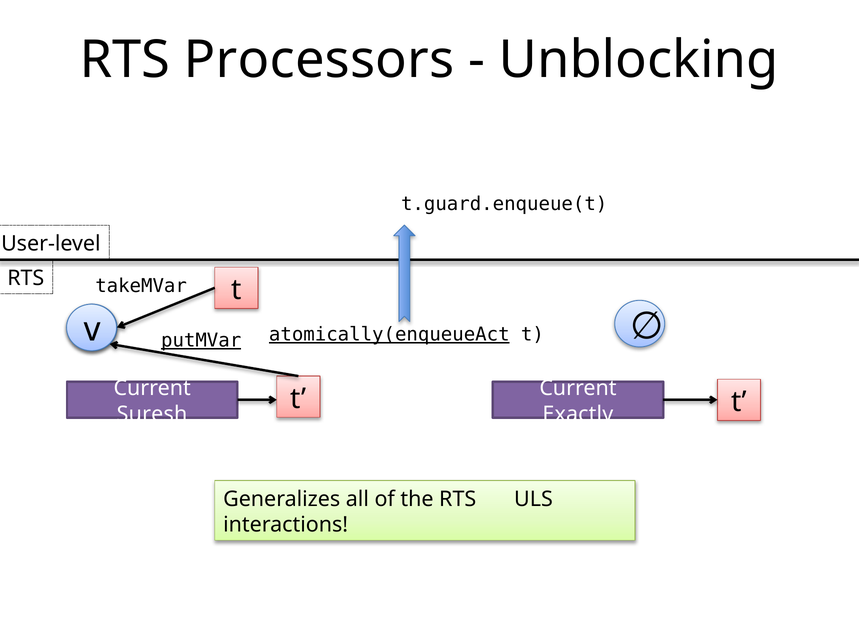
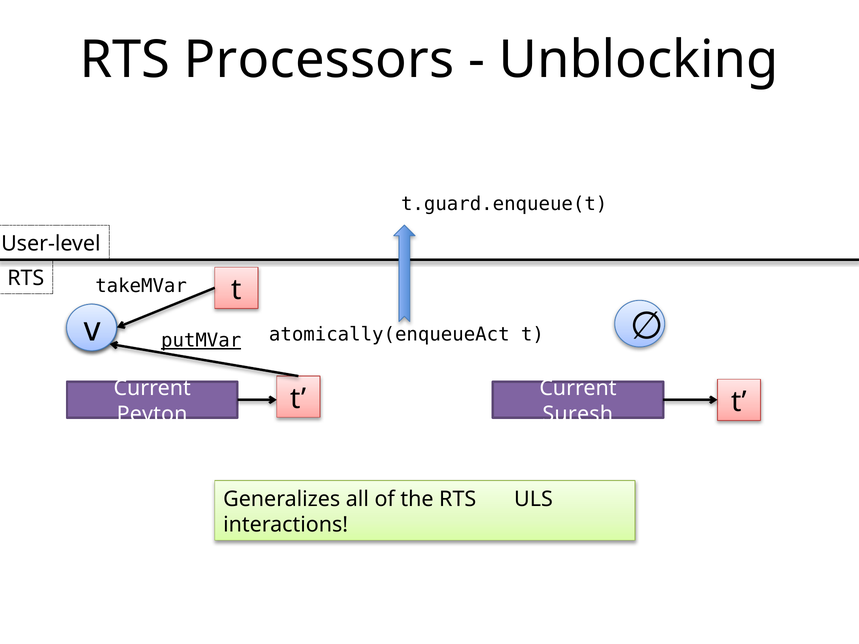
atomically(enqueueAct underline: present -> none (389, 335)
Suresh: Suresh -> Peyton (152, 414)
Exactly: Exactly -> Suresh (578, 414)
